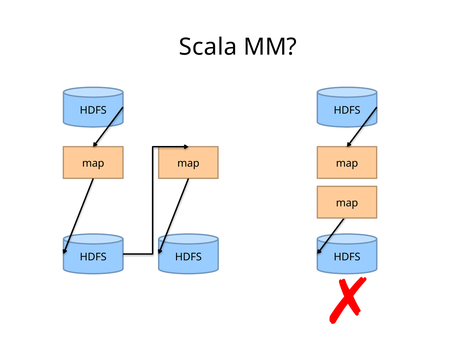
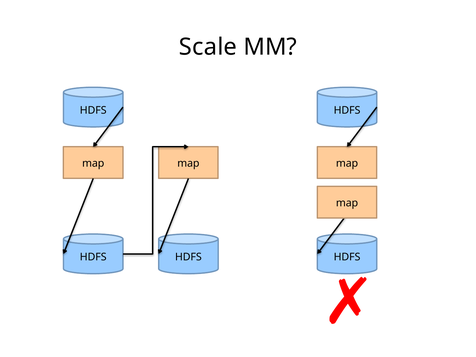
Scala: Scala -> Scale (208, 47)
